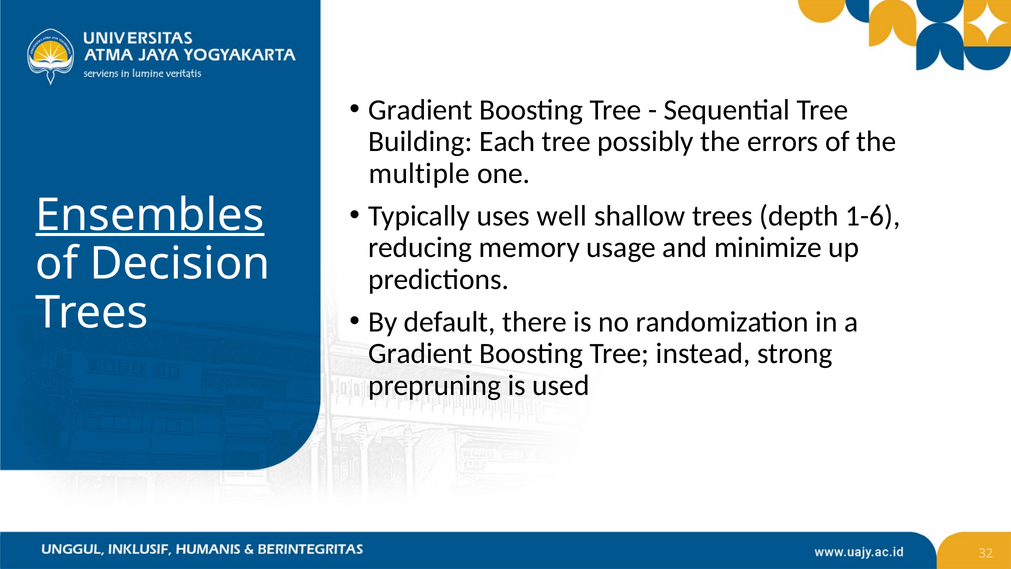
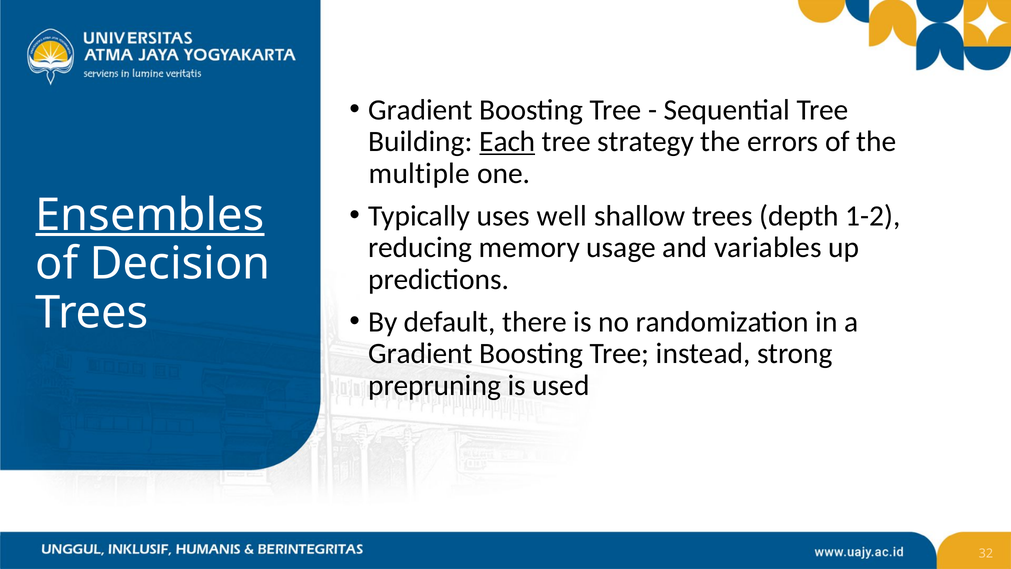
Each underline: none -> present (507, 142)
possibly: possibly -> strategy (646, 142)
1-6: 1-6 -> 1-2 (873, 216)
minimize: minimize -> variables (768, 247)
